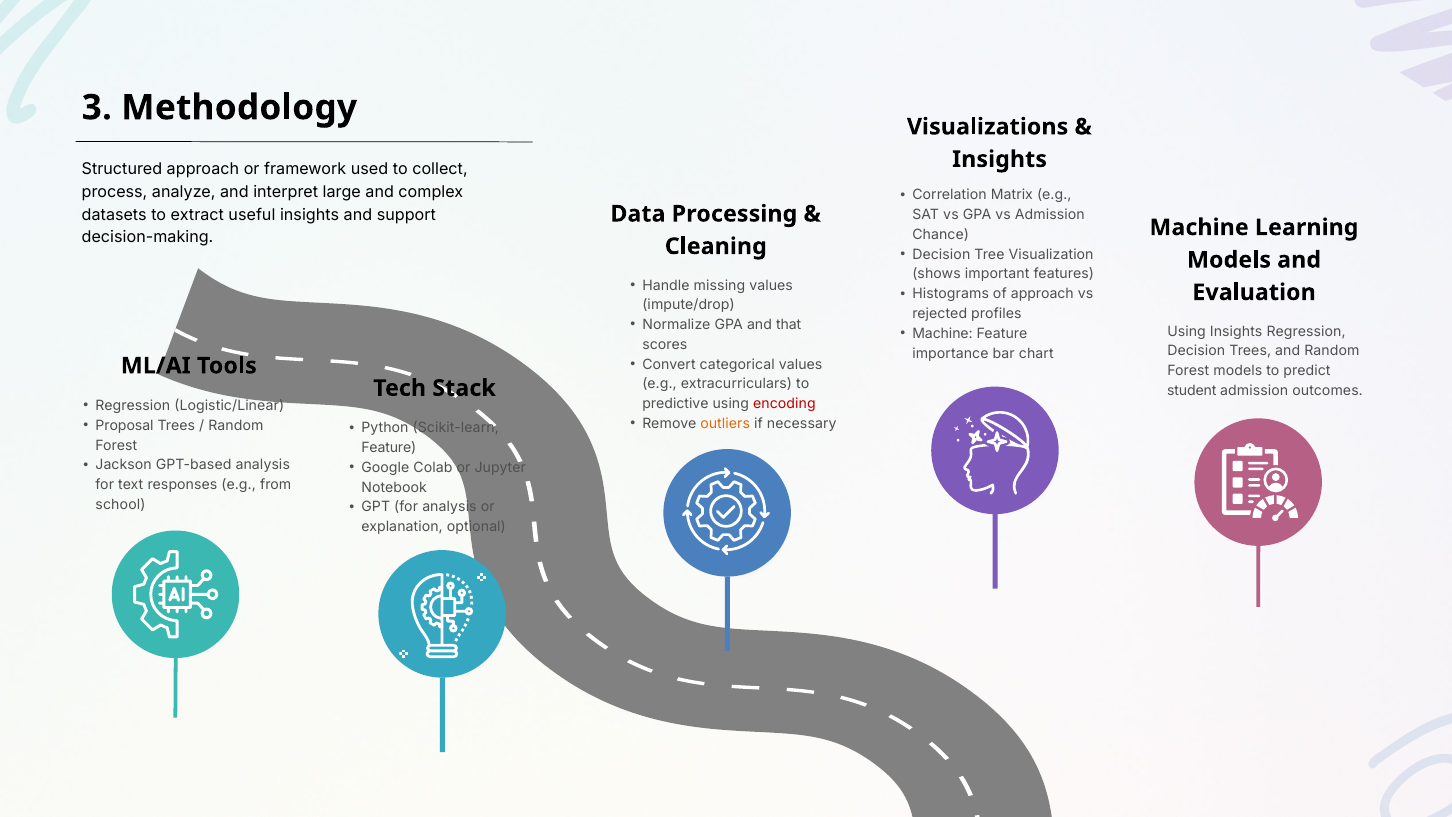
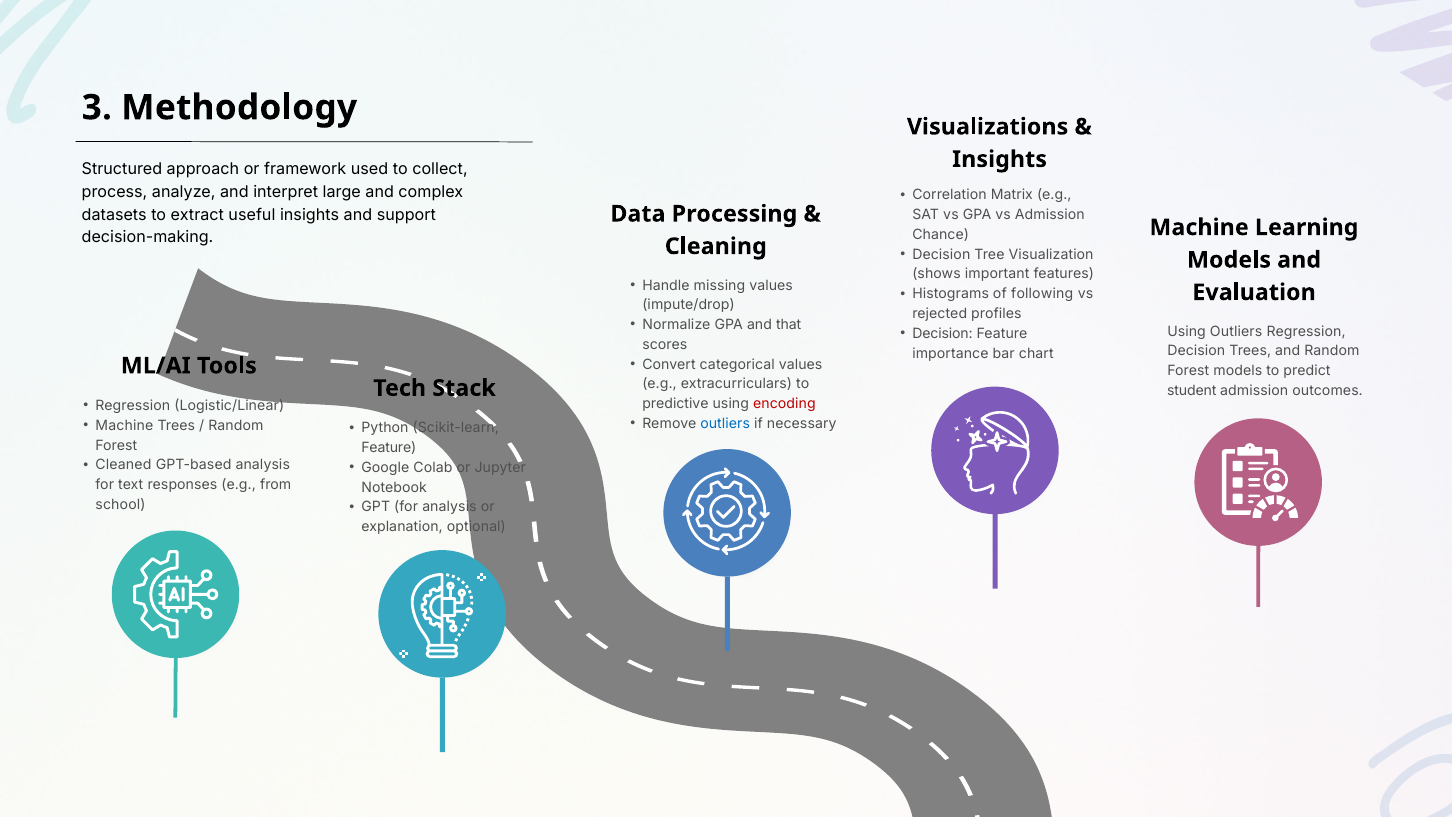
of approach: approach -> following (1042, 294)
Machine: Machine -> Decision (943, 334)
Using Insights: Insights -> Outliers (1236, 331)
outliers colour: orange -> blue (725, 424)
Proposal: Proposal -> Machine (124, 426)
Jackson: Jackson -> Cleaned (123, 465)
